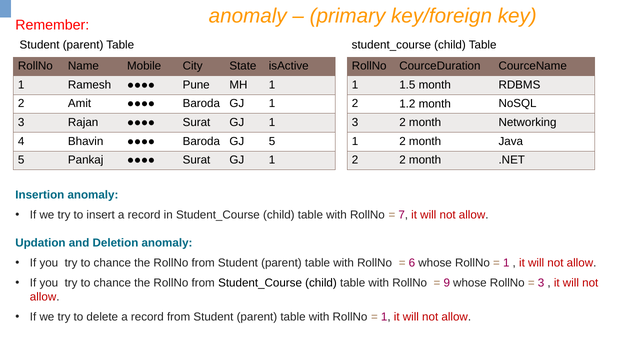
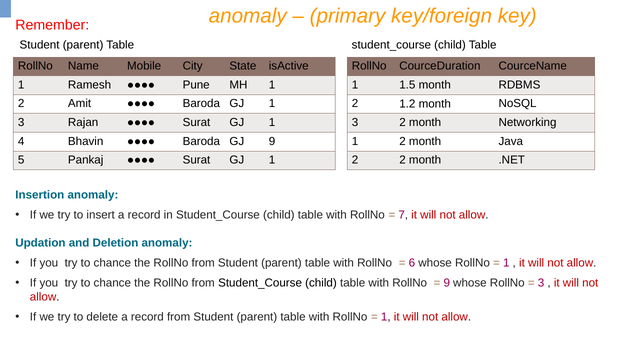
GJ 5: 5 -> 9 (272, 141)
